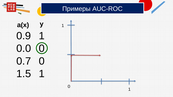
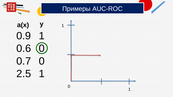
0.0: 0.0 -> 0.6 (24, 49)
1.5: 1.5 -> 2.5 (24, 74)
